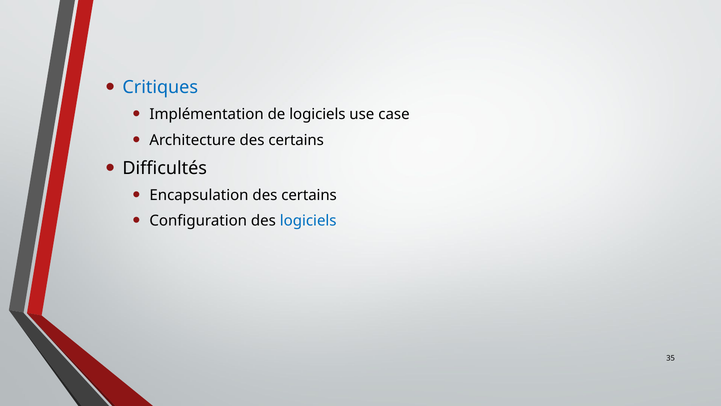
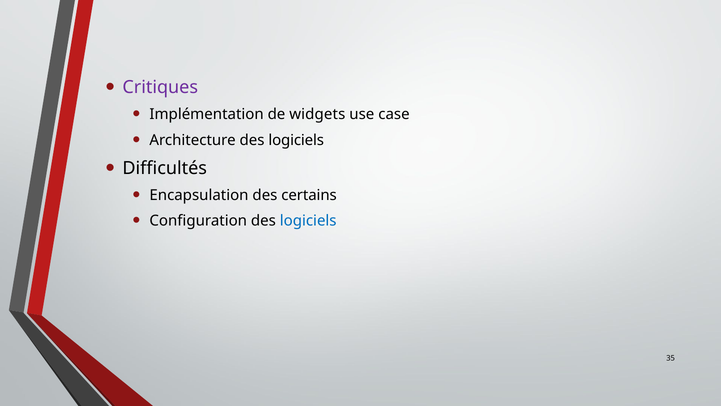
Critiques colour: blue -> purple (160, 87)
de logiciels: logiciels -> widgets (317, 114)
Architecture des certains: certains -> logiciels (296, 140)
